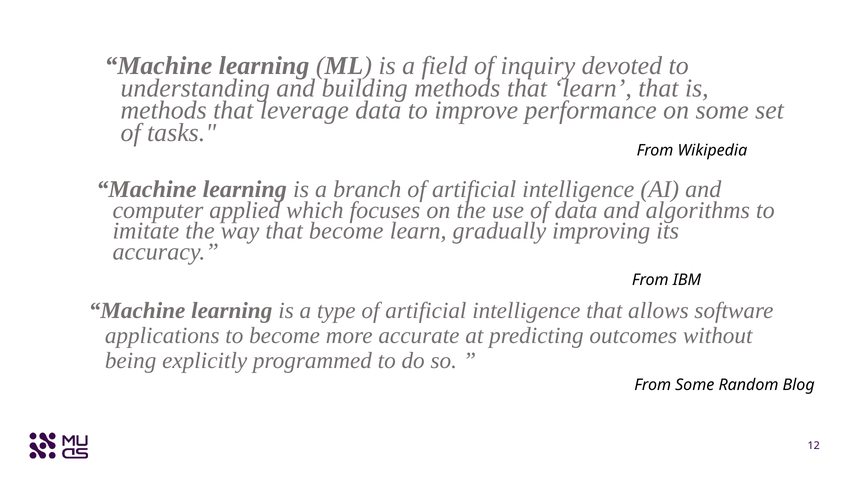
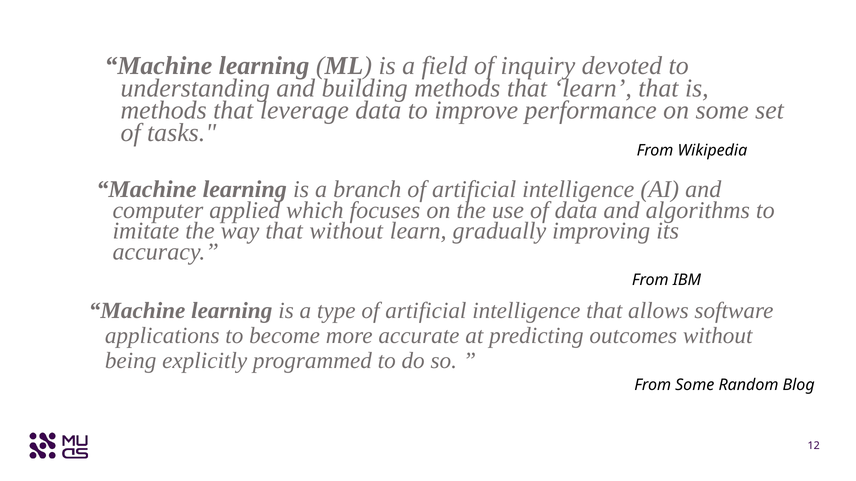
that become: become -> without (346, 231)
